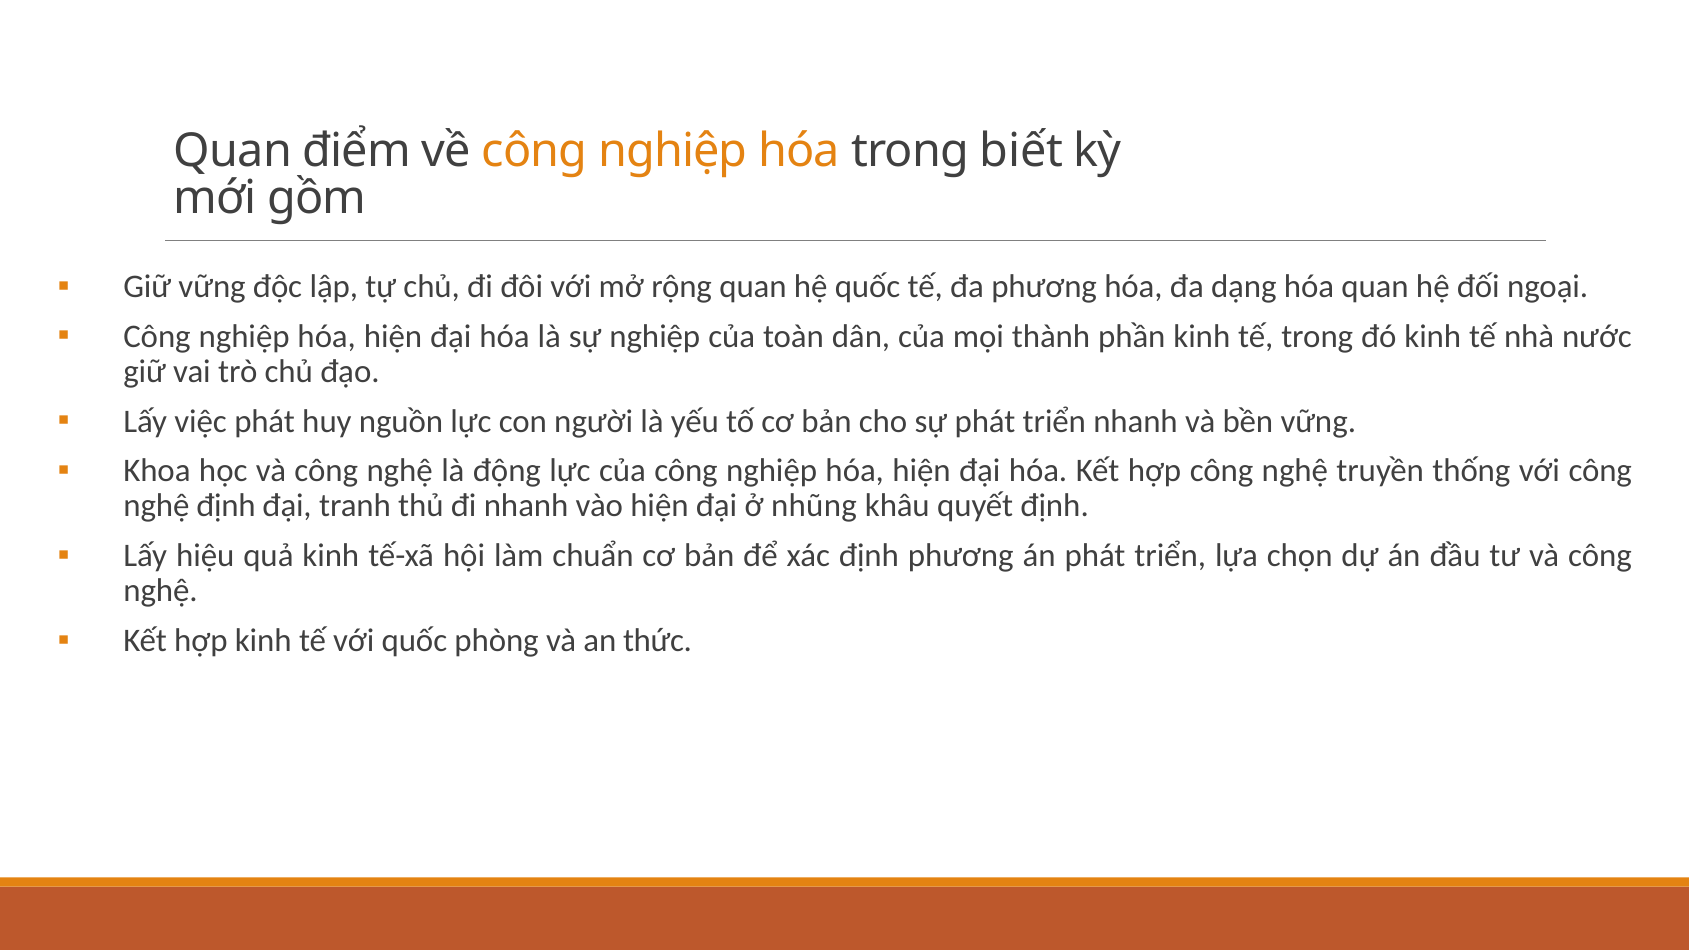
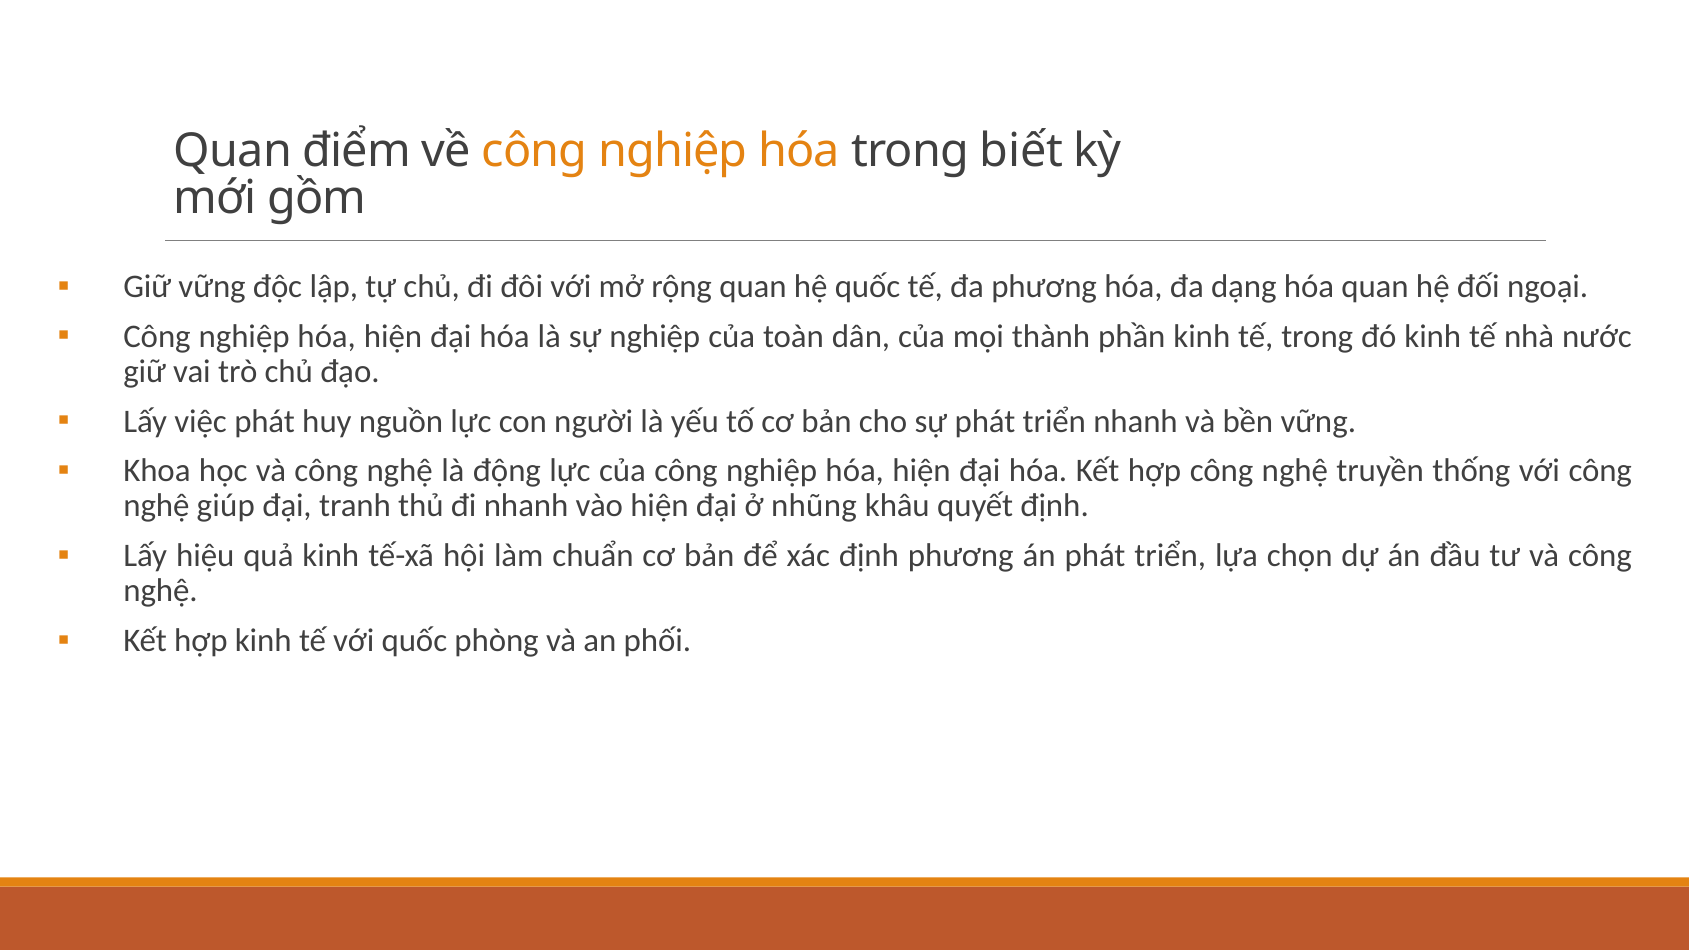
nghệ định: định -> giúp (226, 506)
thức: thức -> phối (657, 641)
